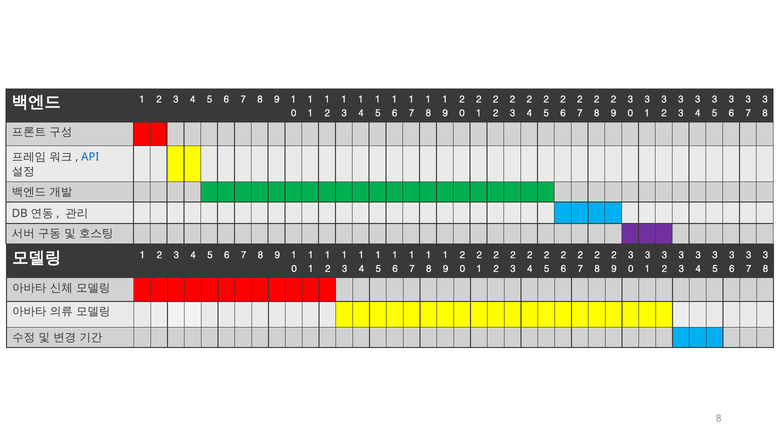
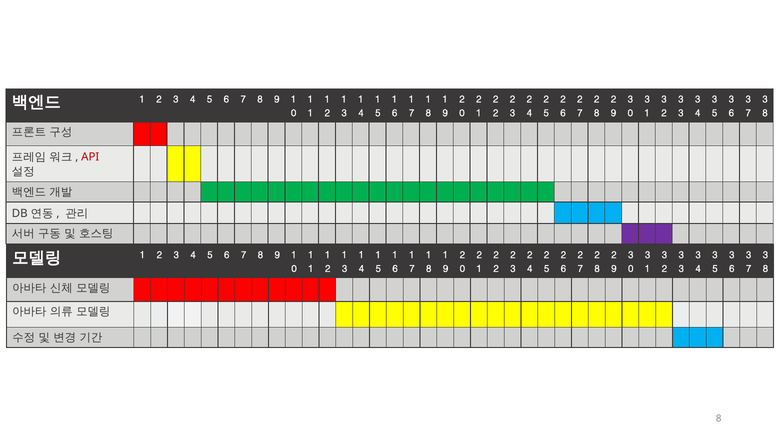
API colour: blue -> red (90, 157)
